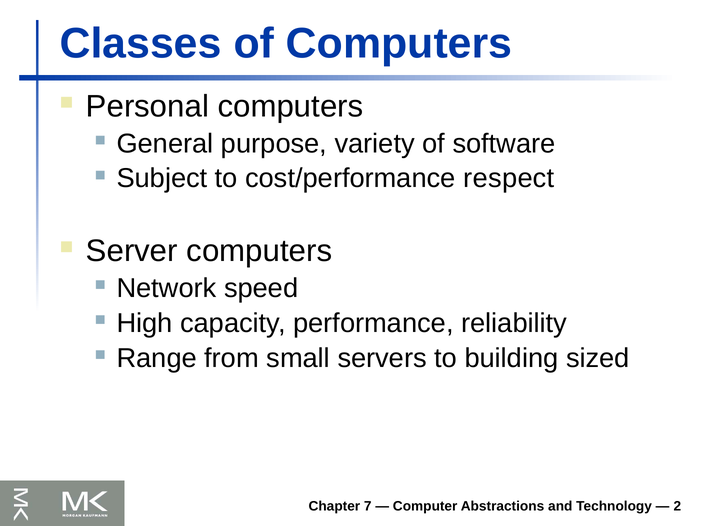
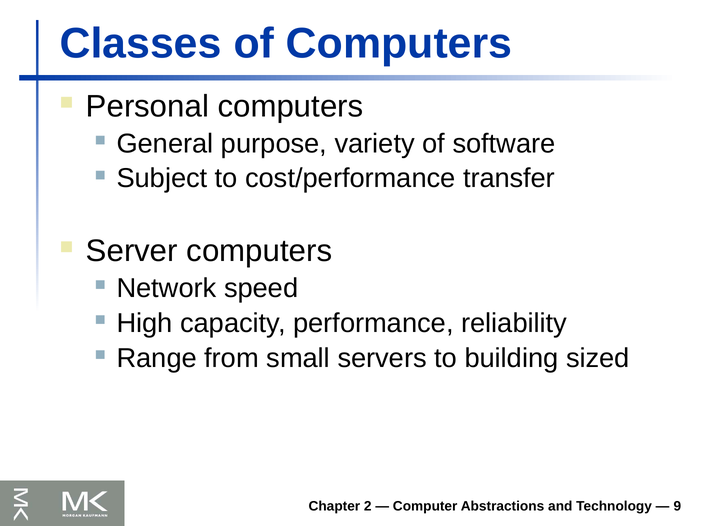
respect: respect -> transfer (509, 179)
7: 7 -> 2 (368, 507)
2: 2 -> 9 (677, 507)
